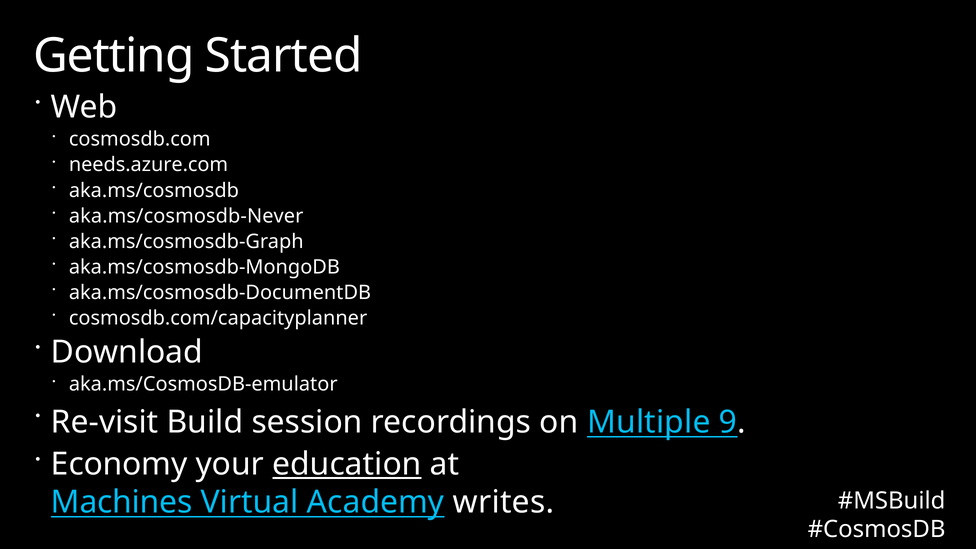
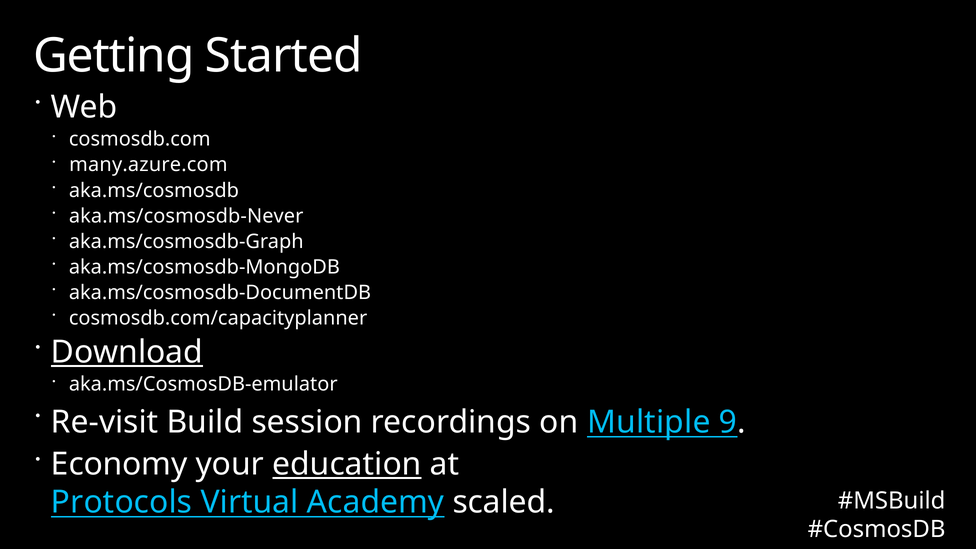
needs.azure.com: needs.azure.com -> many.azure.com (148, 165)
Download underline: none -> present (127, 352)
Machines: Machines -> Protocols (122, 502)
writes: writes -> scaled (504, 502)
